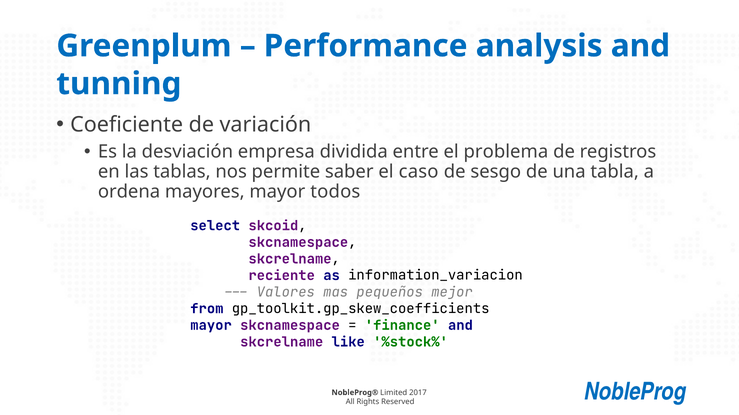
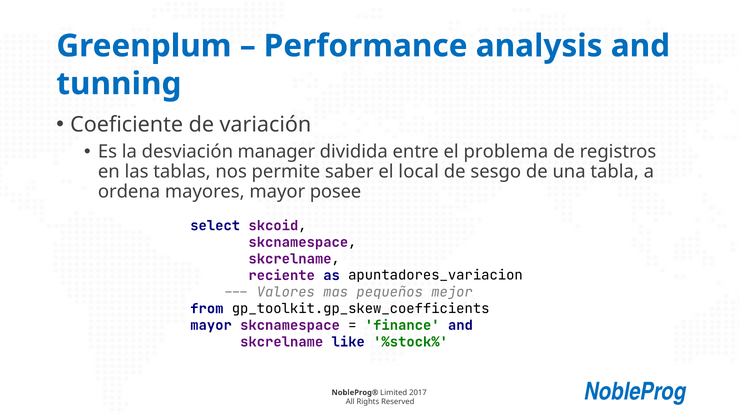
empresa: empresa -> manager (276, 152)
caso: caso -> local (419, 172)
todos: todos -> posee (336, 192)
information_variacion: information_variacion -> apuntadores_variacion (435, 276)
